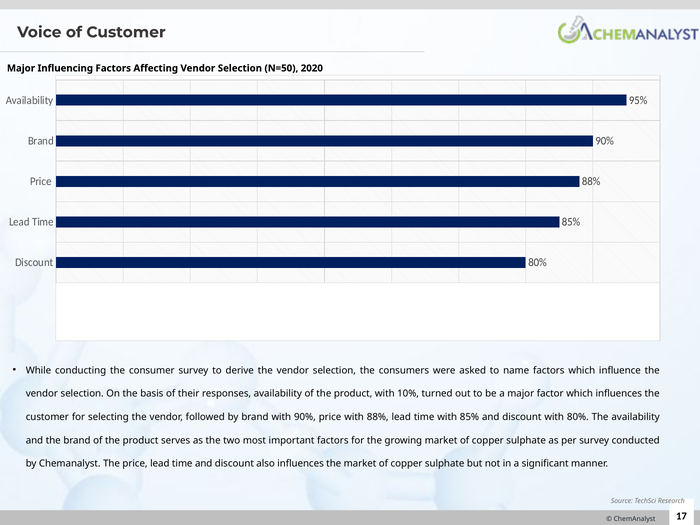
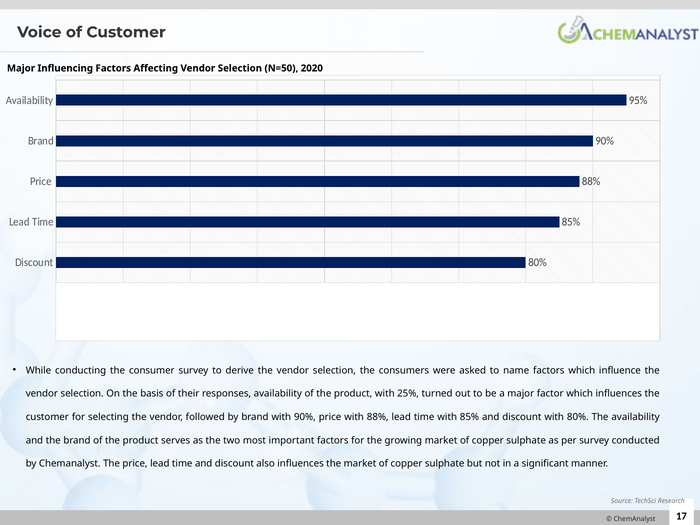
10%: 10% -> 25% (408, 394)
